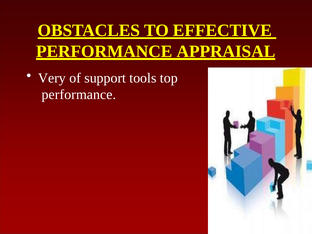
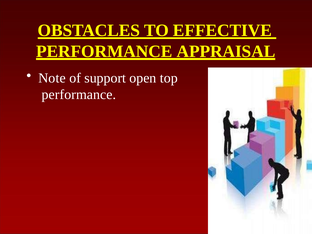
Very: Very -> Note (52, 78)
tools: tools -> open (143, 78)
